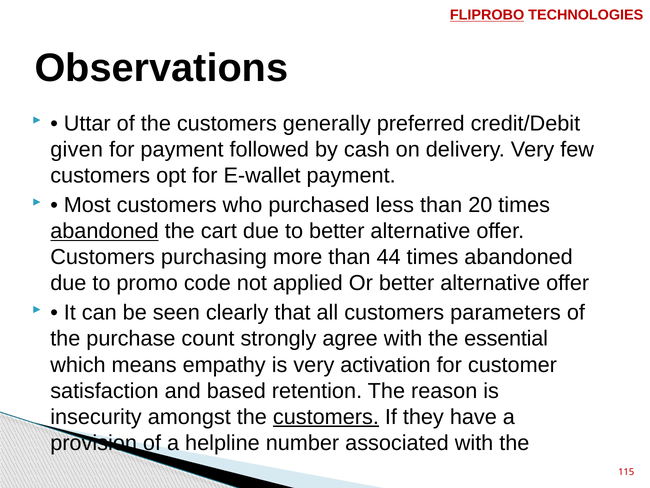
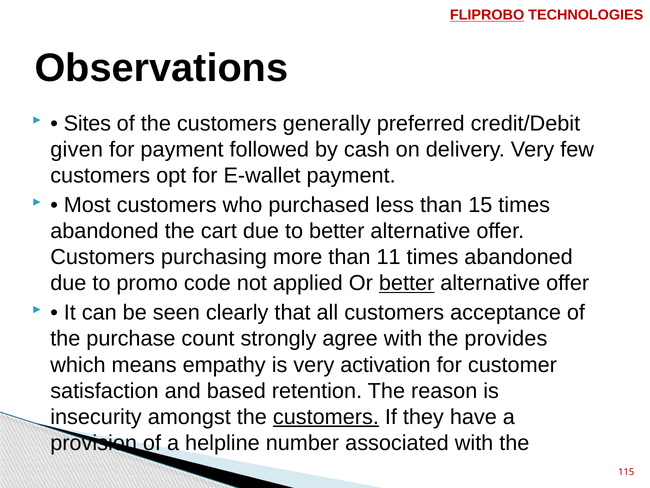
Uttar: Uttar -> Sites (87, 123)
20: 20 -> 15 (480, 205)
abandoned underline: present -> none (104, 231)
44: 44 -> 11 (389, 257)
better underline: none -> present (407, 283)
parameters: parameters -> acceptance (506, 312)
essential: essential -> provides (506, 338)
